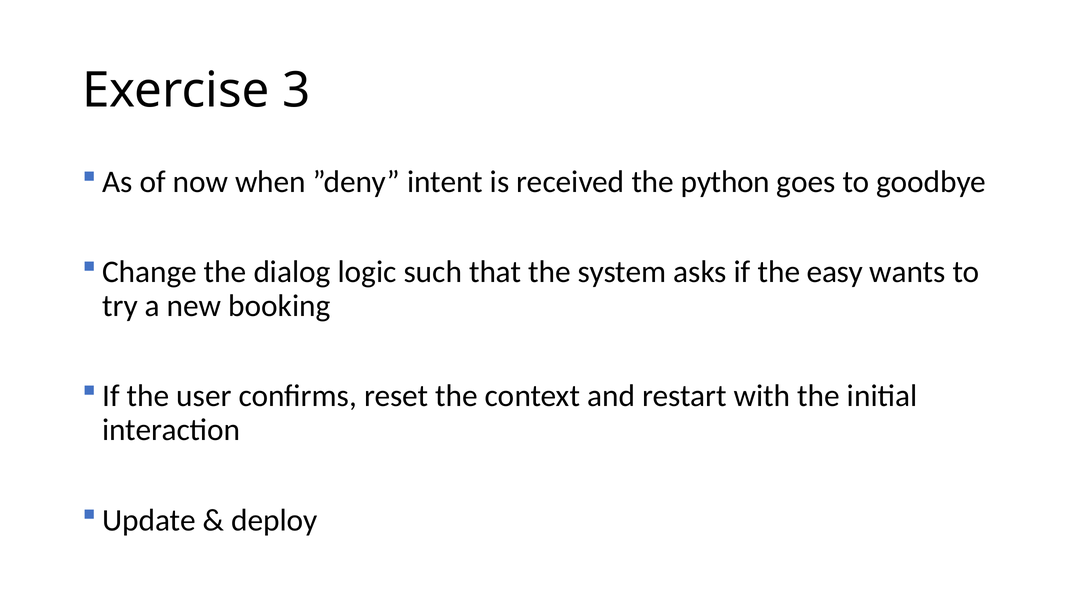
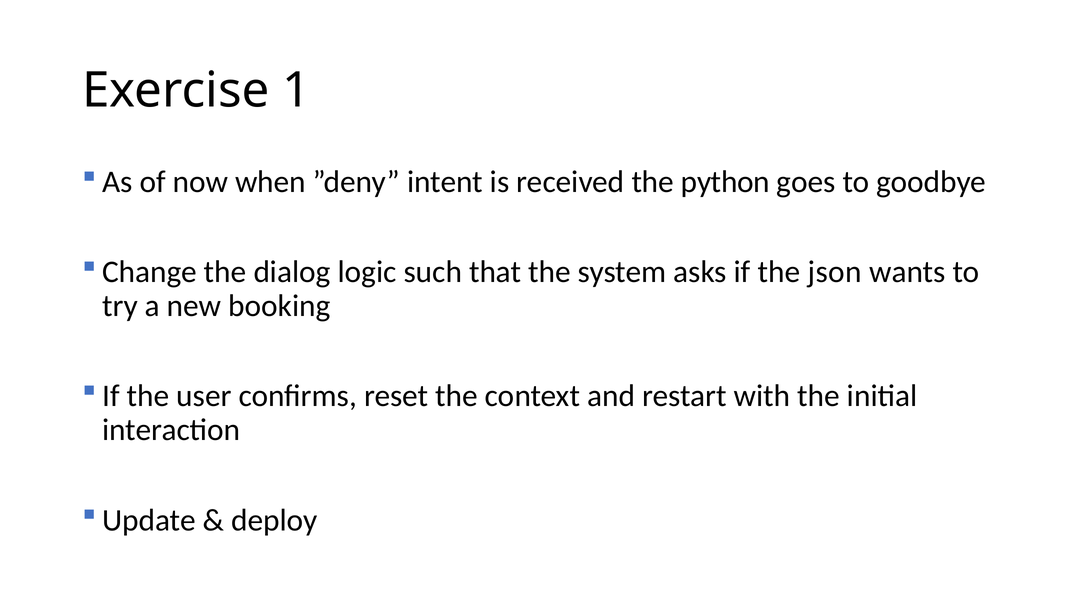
3: 3 -> 1 (296, 90)
easy: easy -> json (835, 272)
